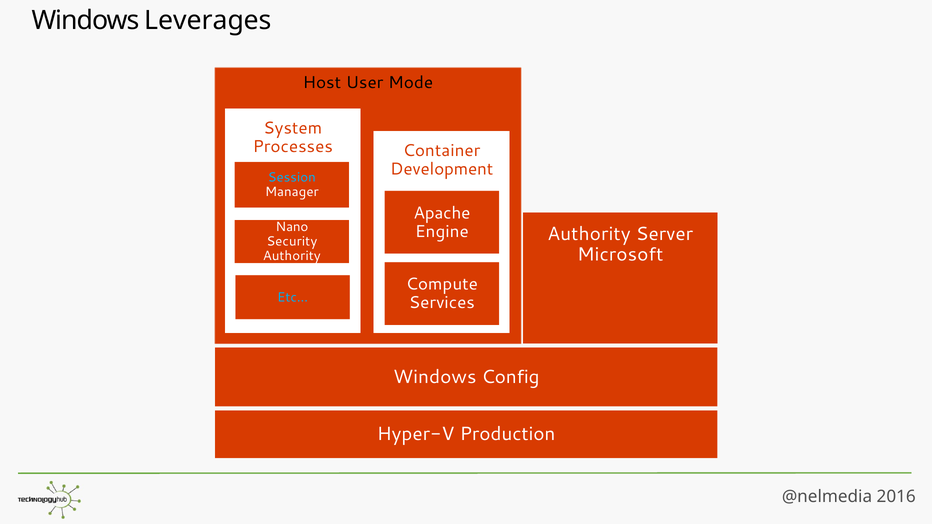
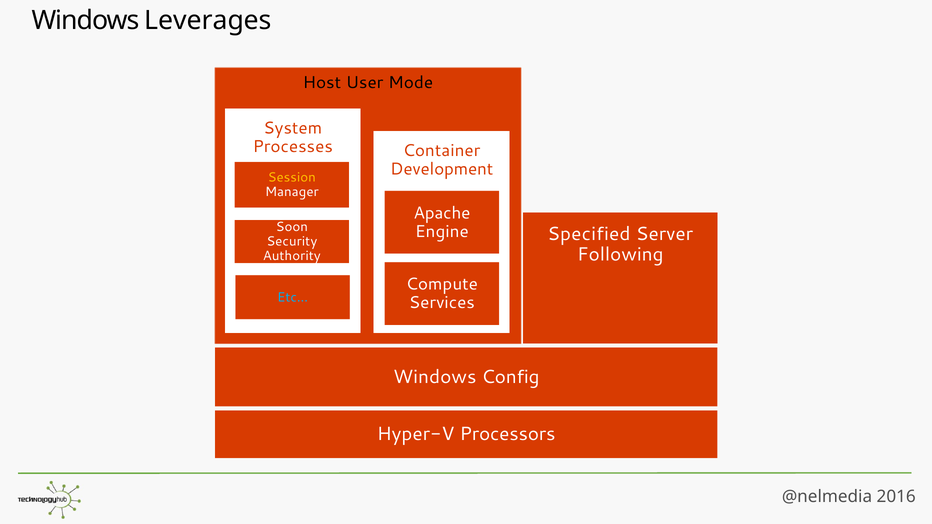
Session colour: light blue -> yellow (292, 178)
Nano: Nano -> Soon (292, 227)
Engine Authority: Authority -> Specified (589, 234)
Microsoft: Microsoft -> Following (620, 255)
Production: Production -> Processors (508, 434)
